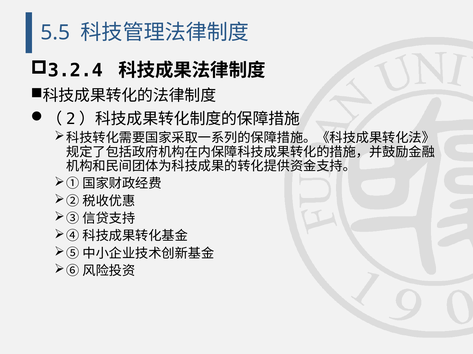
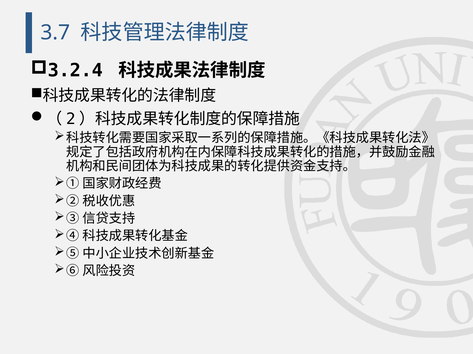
5.5: 5.5 -> 3.7 (55, 33)
